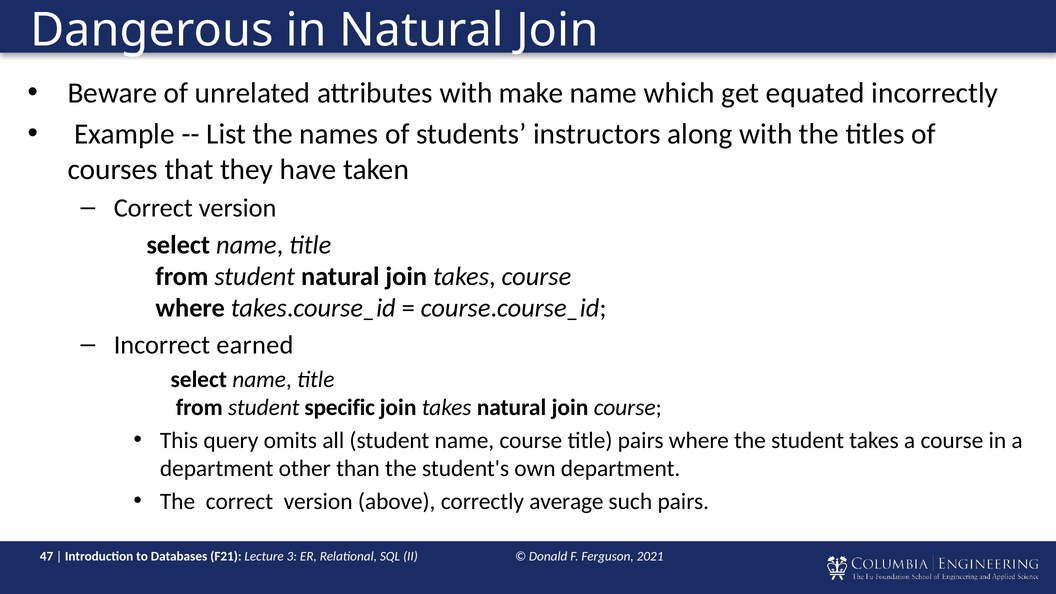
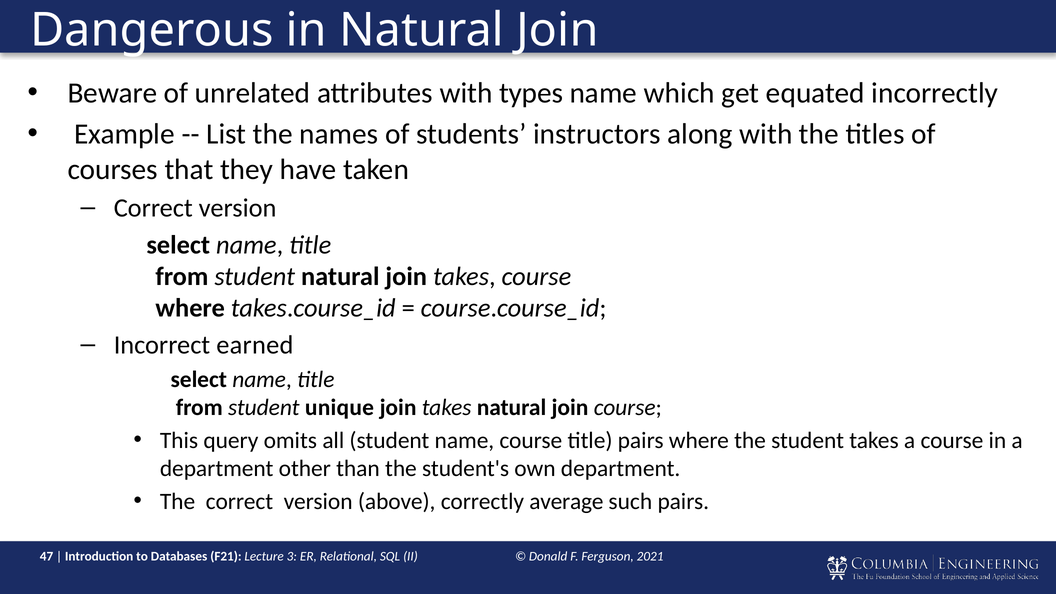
make: make -> types (531, 93)
specific: specific -> unique (339, 408)
